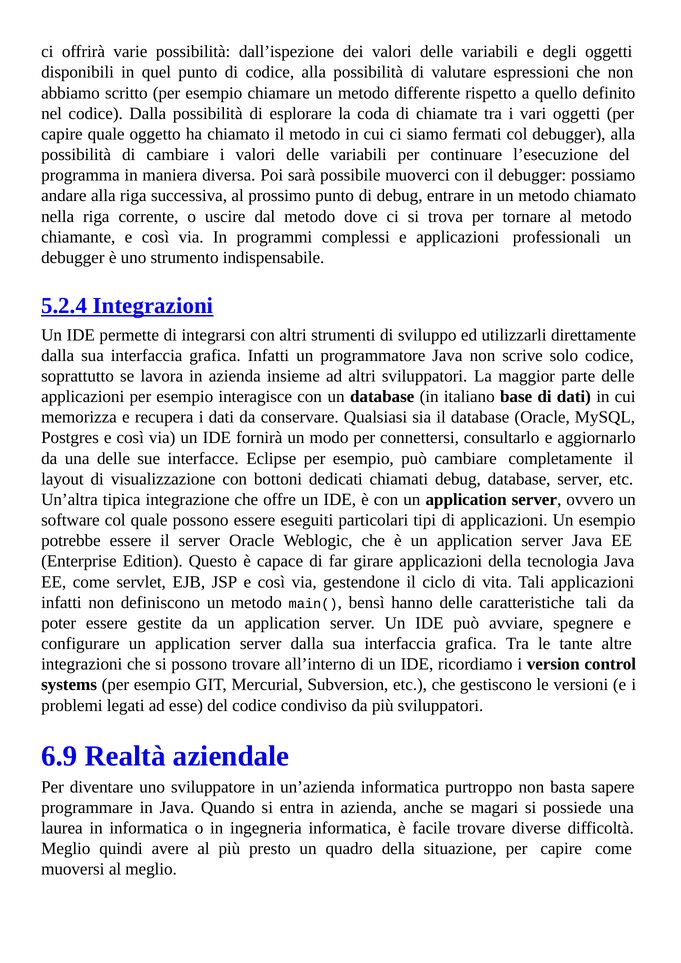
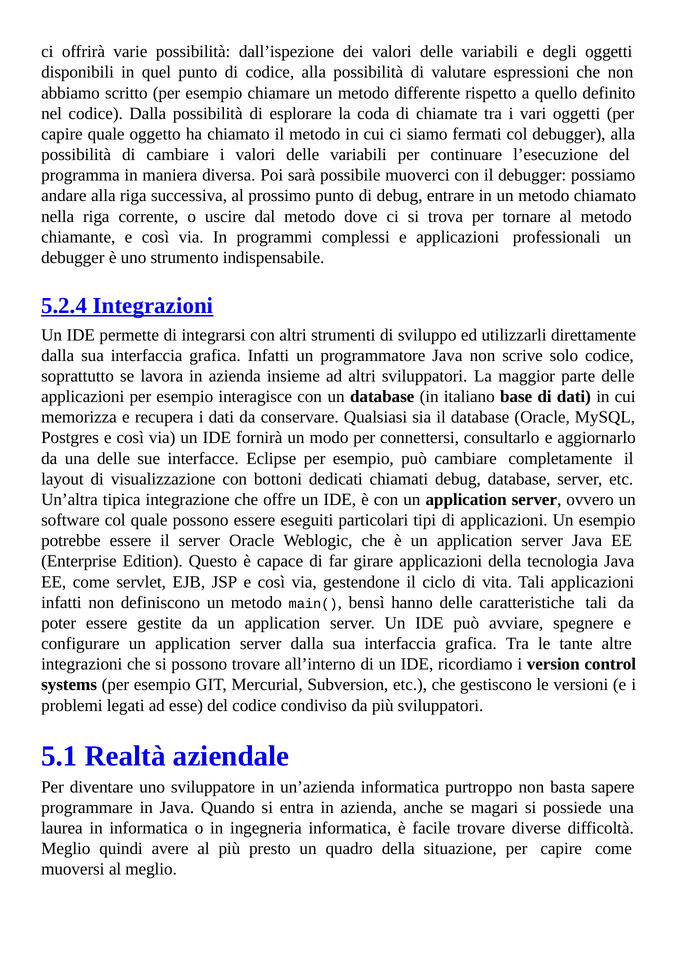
6.9: 6.9 -> 5.1 (59, 757)
